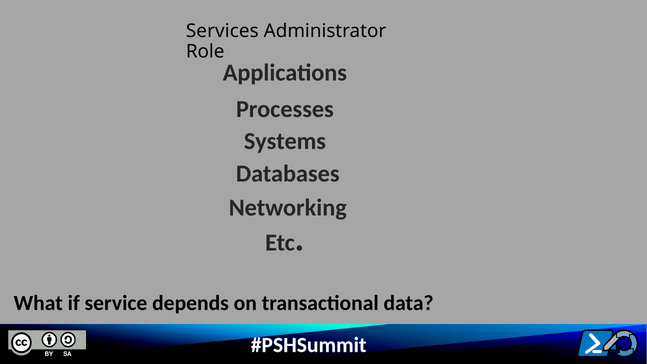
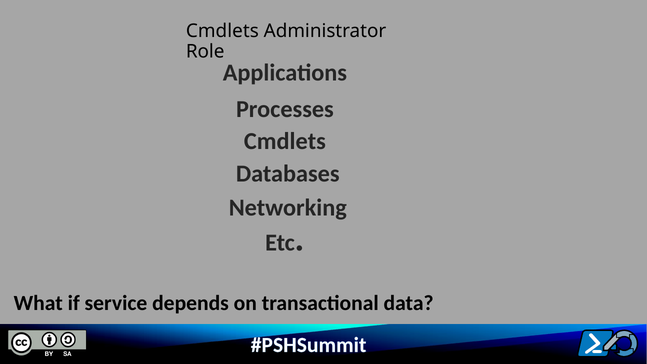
Services: Services -> Cmdlets (222, 31)
Systems: Systems -> Cmdlets (285, 141)
